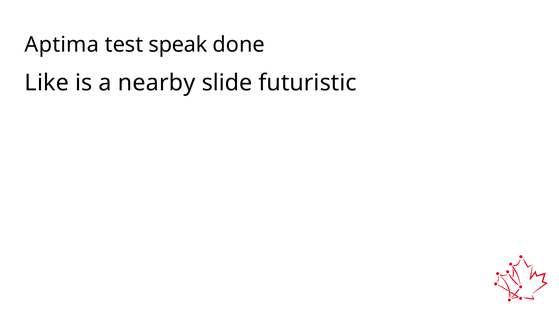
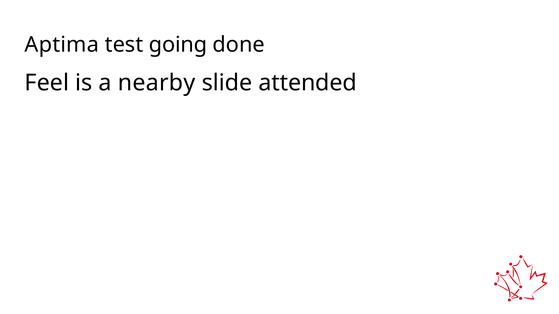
speak: speak -> going (178, 45)
Like: Like -> Feel (47, 83)
futuristic: futuristic -> attended (308, 83)
